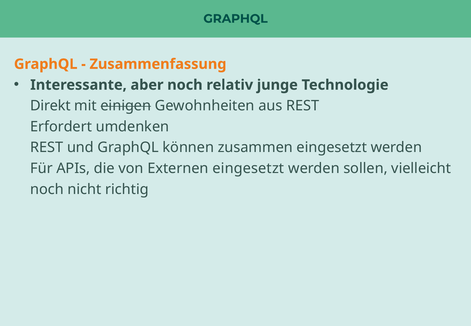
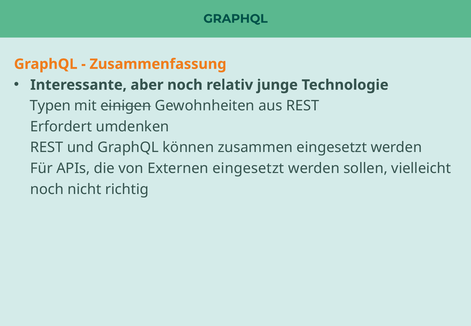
Direkt: Direkt -> Typen (50, 106)
